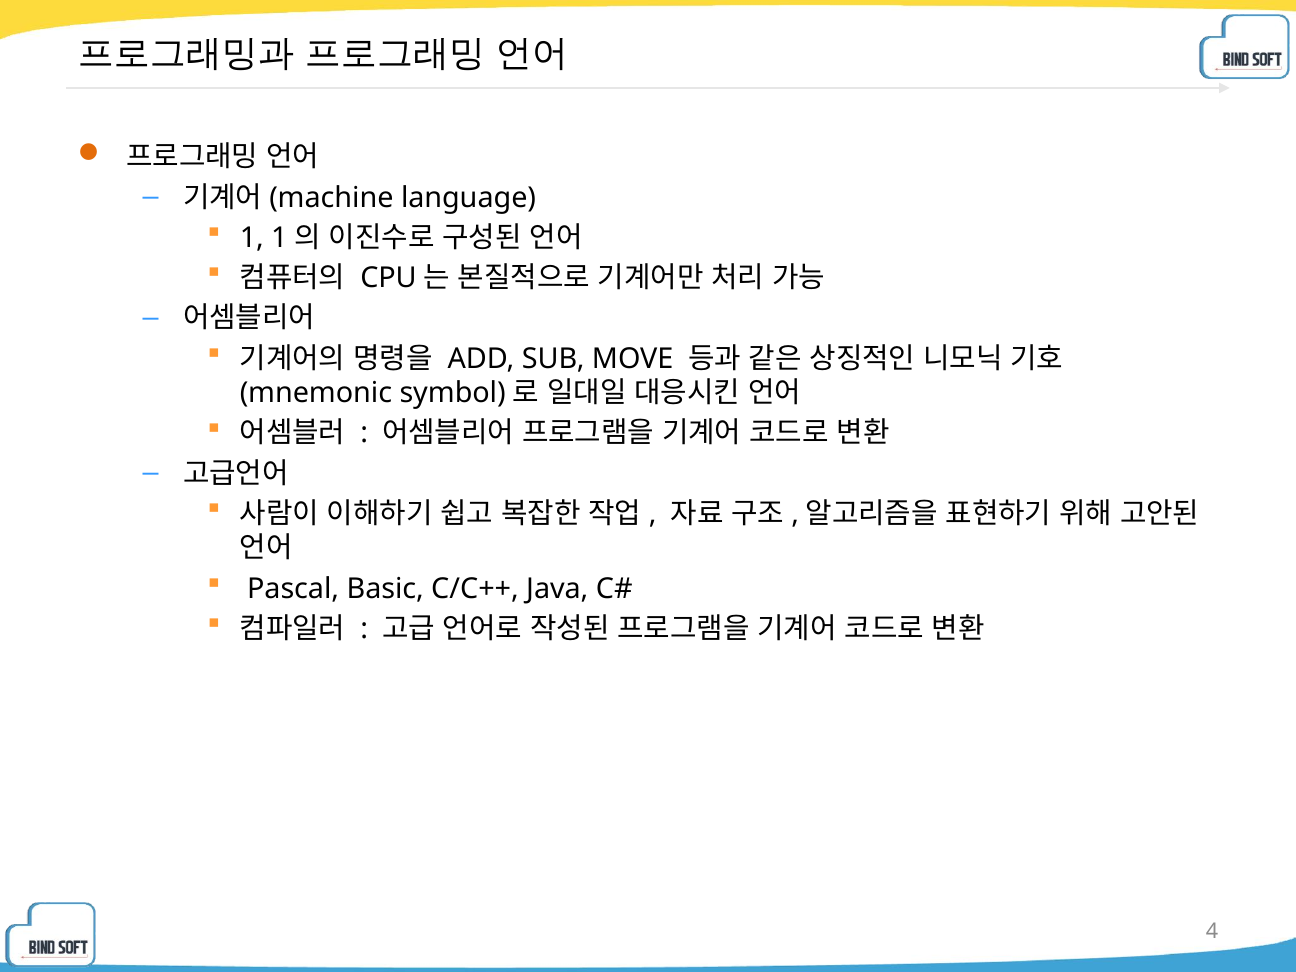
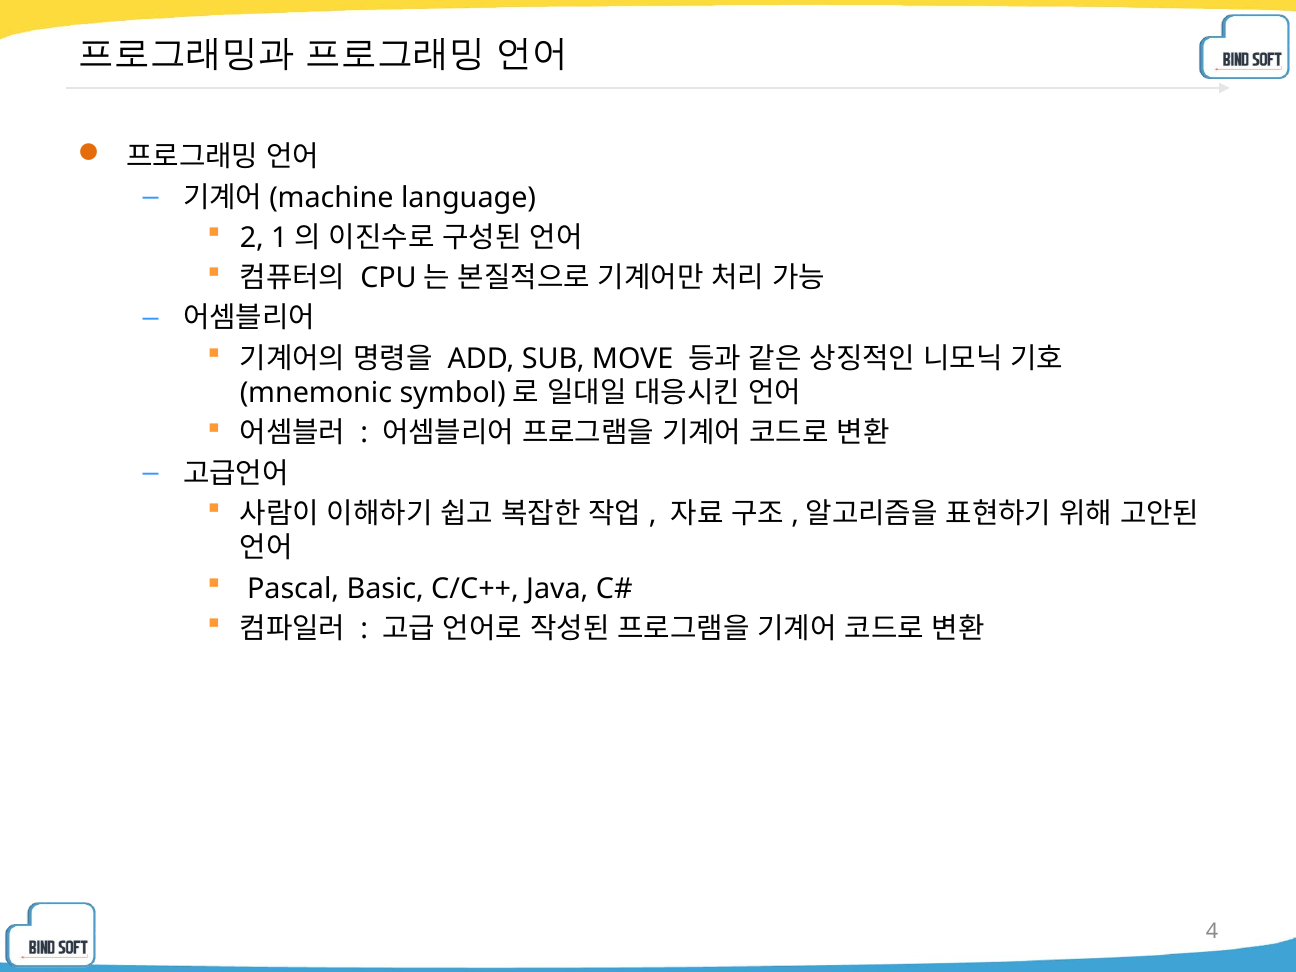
1: 1 -> 2 (252, 238)
